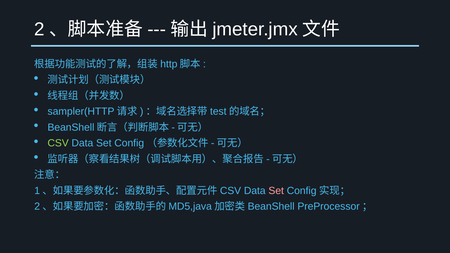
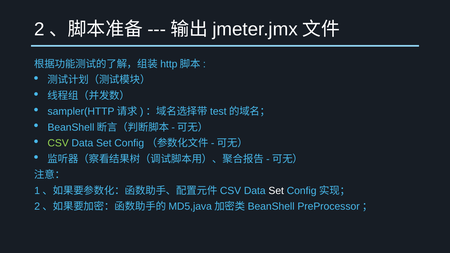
Set colour: pink -> white (276, 191)
